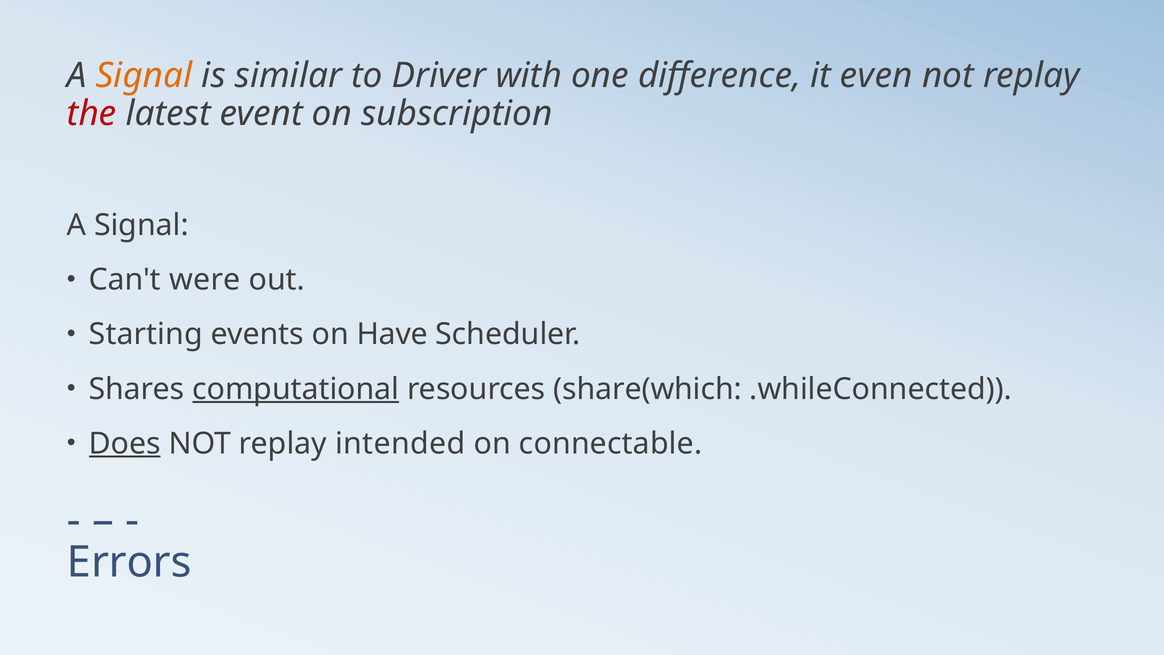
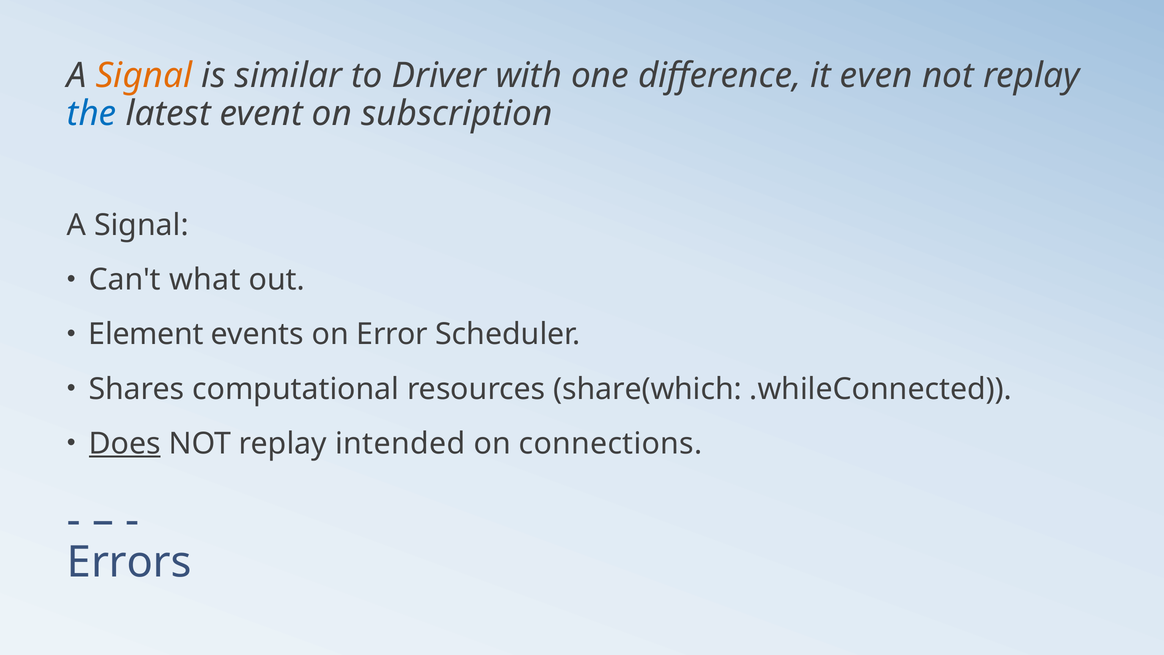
the colour: red -> blue (92, 114)
were: were -> what (205, 280)
Starting: Starting -> Element (146, 334)
Have: Have -> Error (392, 334)
computational underline: present -> none (296, 389)
connectable: connectable -> connections (611, 444)
